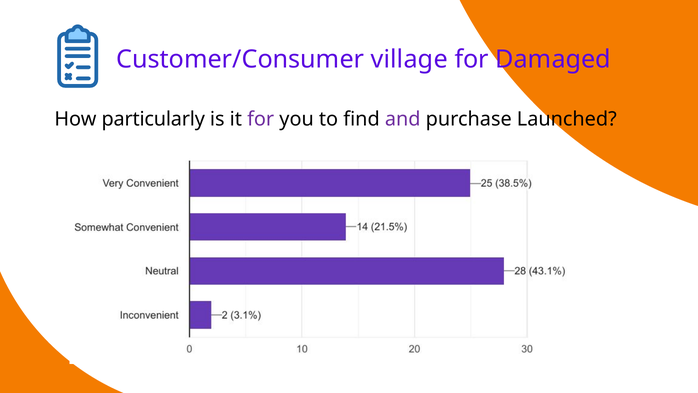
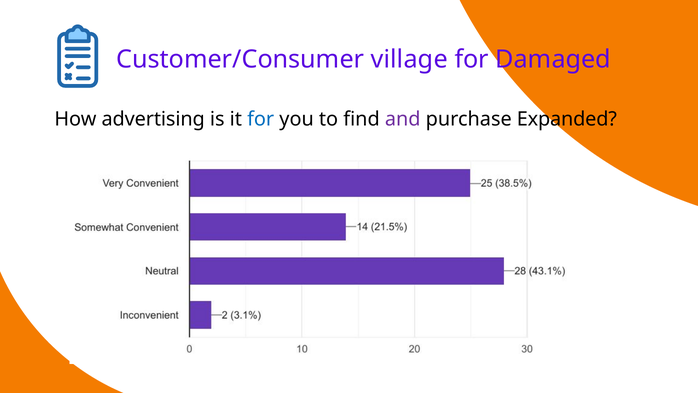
particularly: particularly -> advertising (153, 119)
for colour: purple -> blue (261, 119)
Launched: Launched -> Expanded (567, 119)
